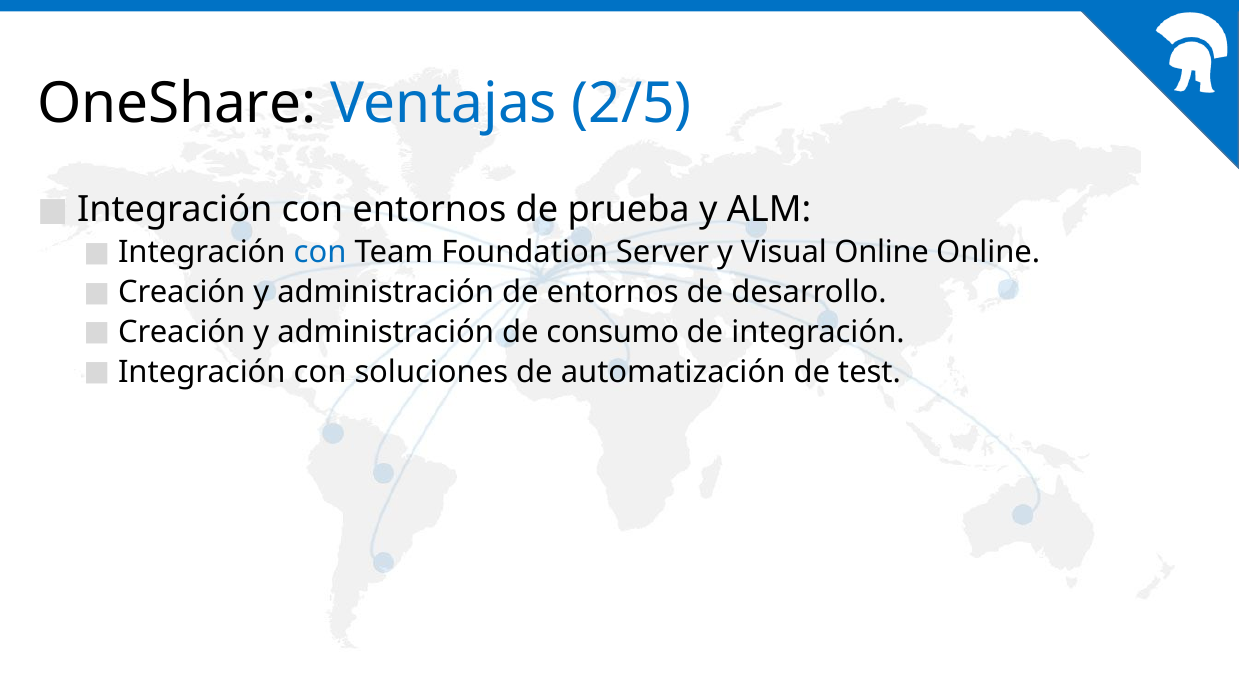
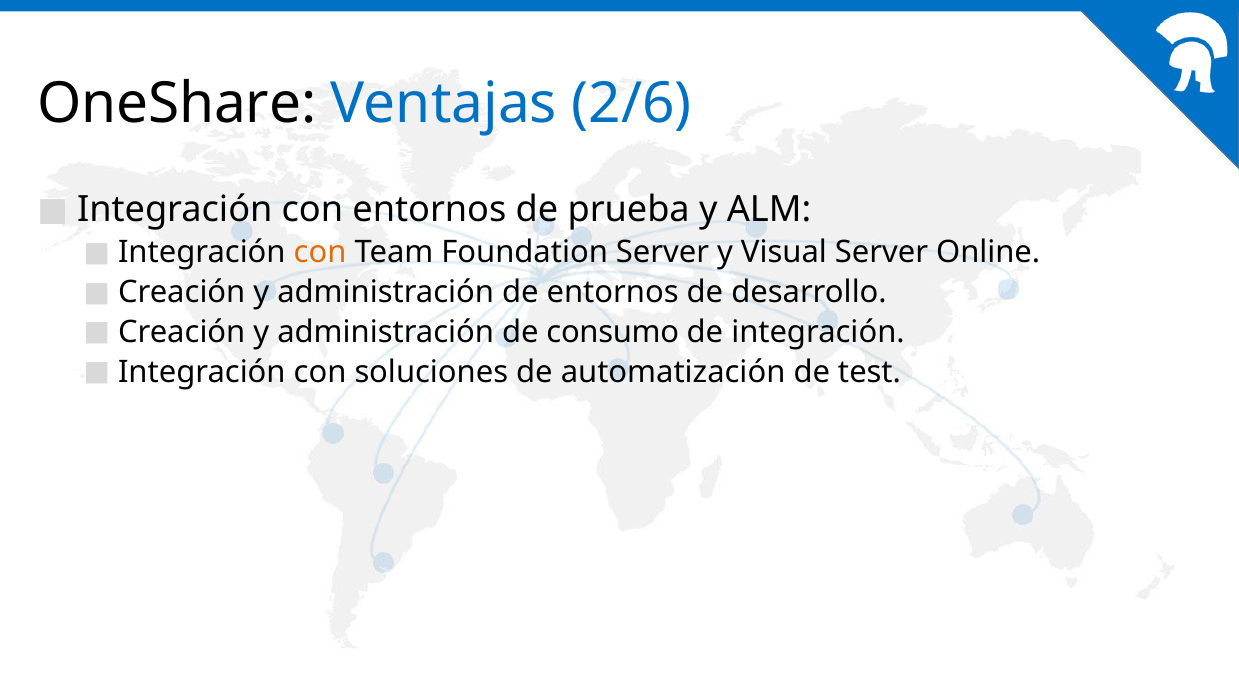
2/5: 2/5 -> 2/6 (632, 104)
con colour: blue -> orange (320, 252)
Visual Online: Online -> Server (882, 252)
